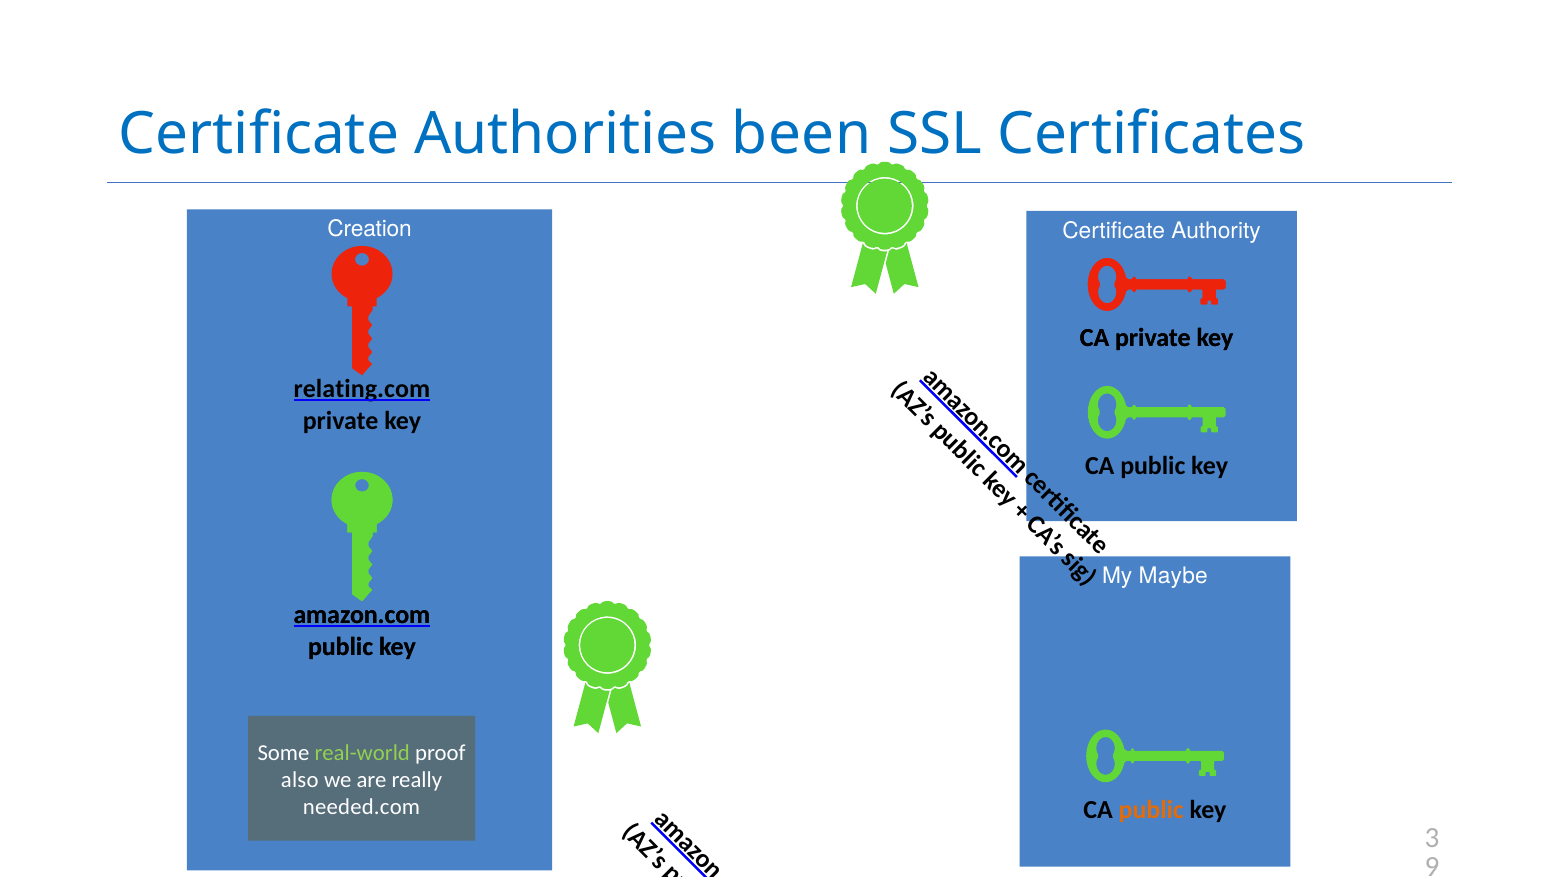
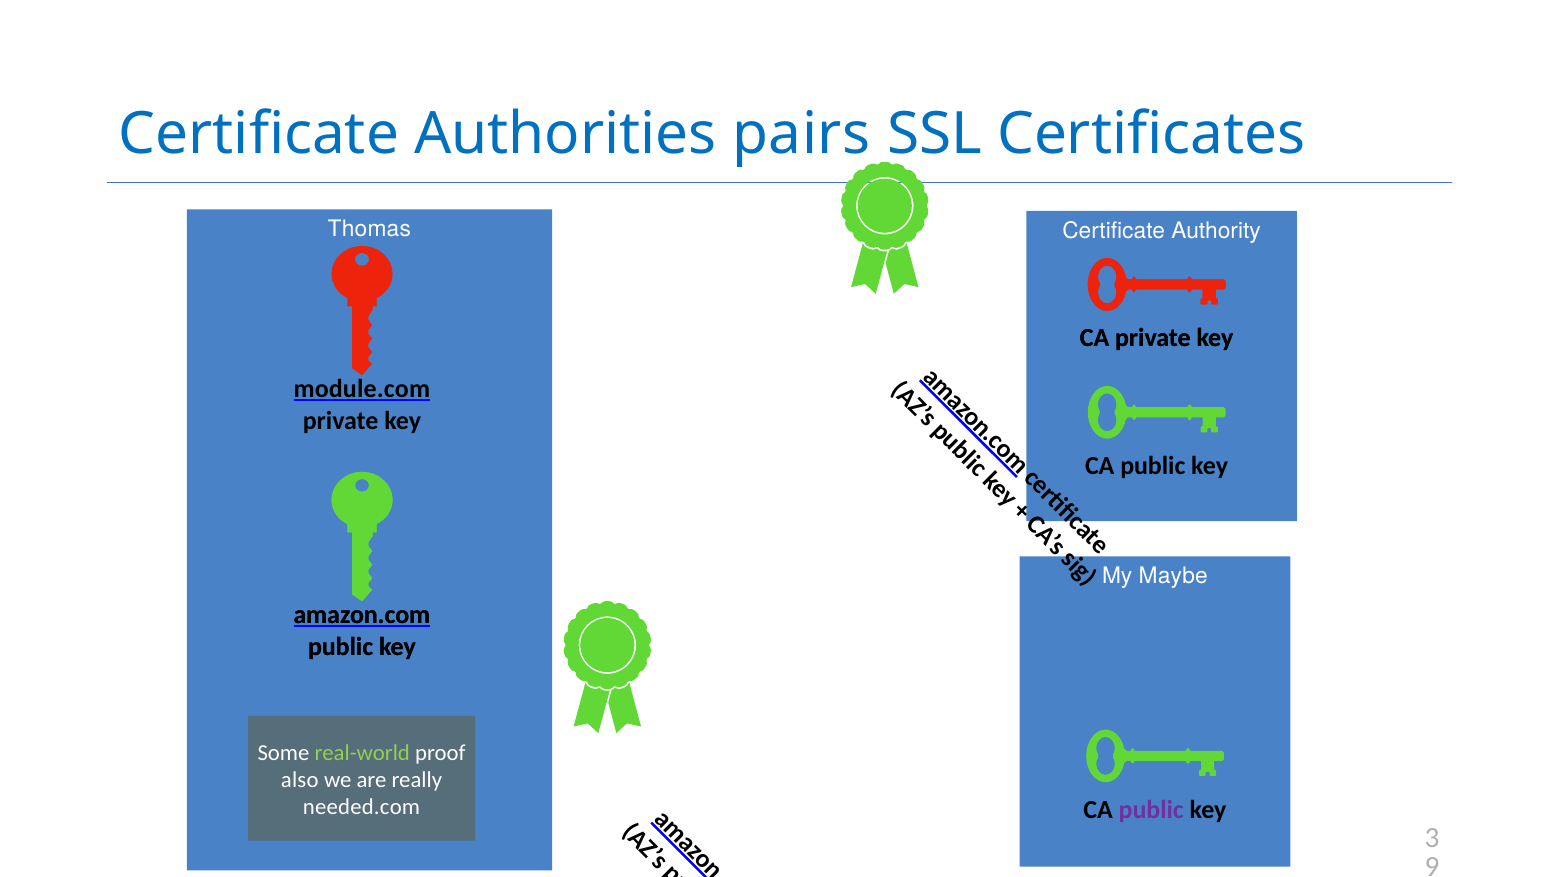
been: been -> pairs (802, 134)
Creation: Creation -> Thomas (369, 229)
relating.com: relating.com -> module.com (362, 389)
public colour: orange -> purple (1151, 810)
